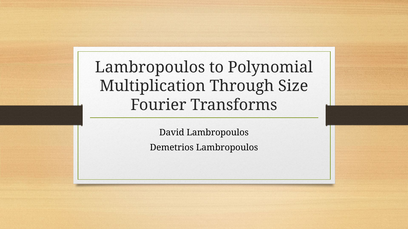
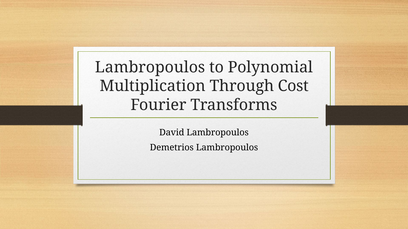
Size: Size -> Cost (293, 86)
